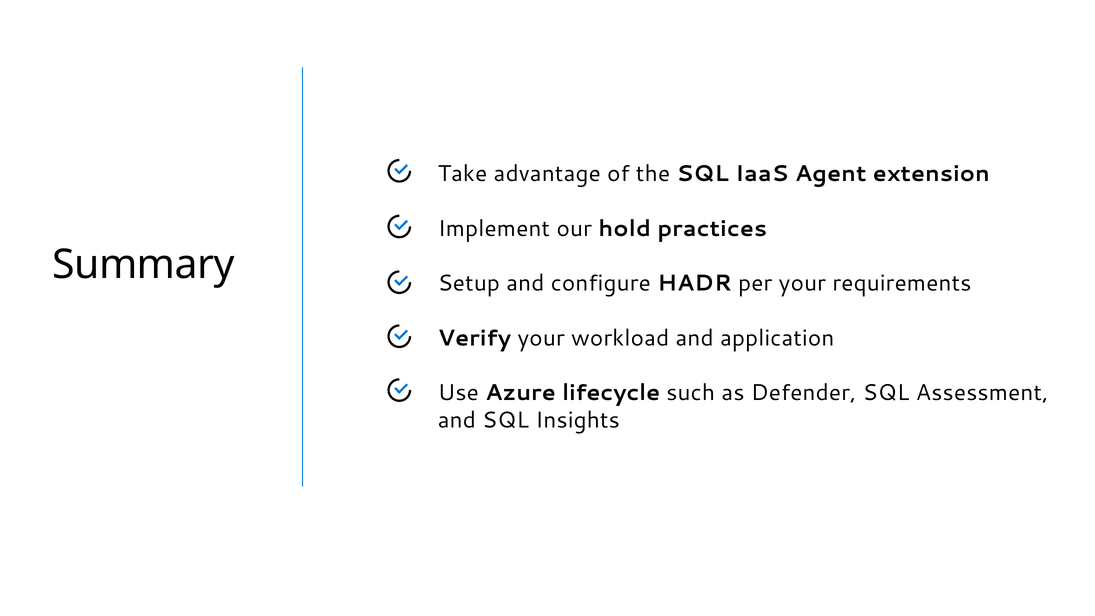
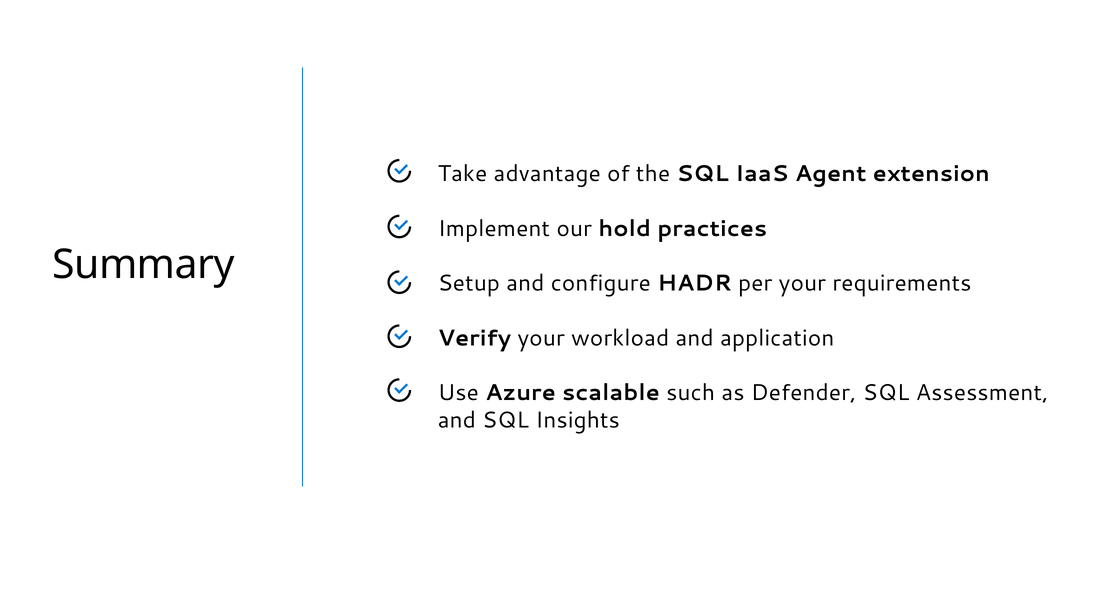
lifecycle: lifecycle -> scalable (611, 393)
